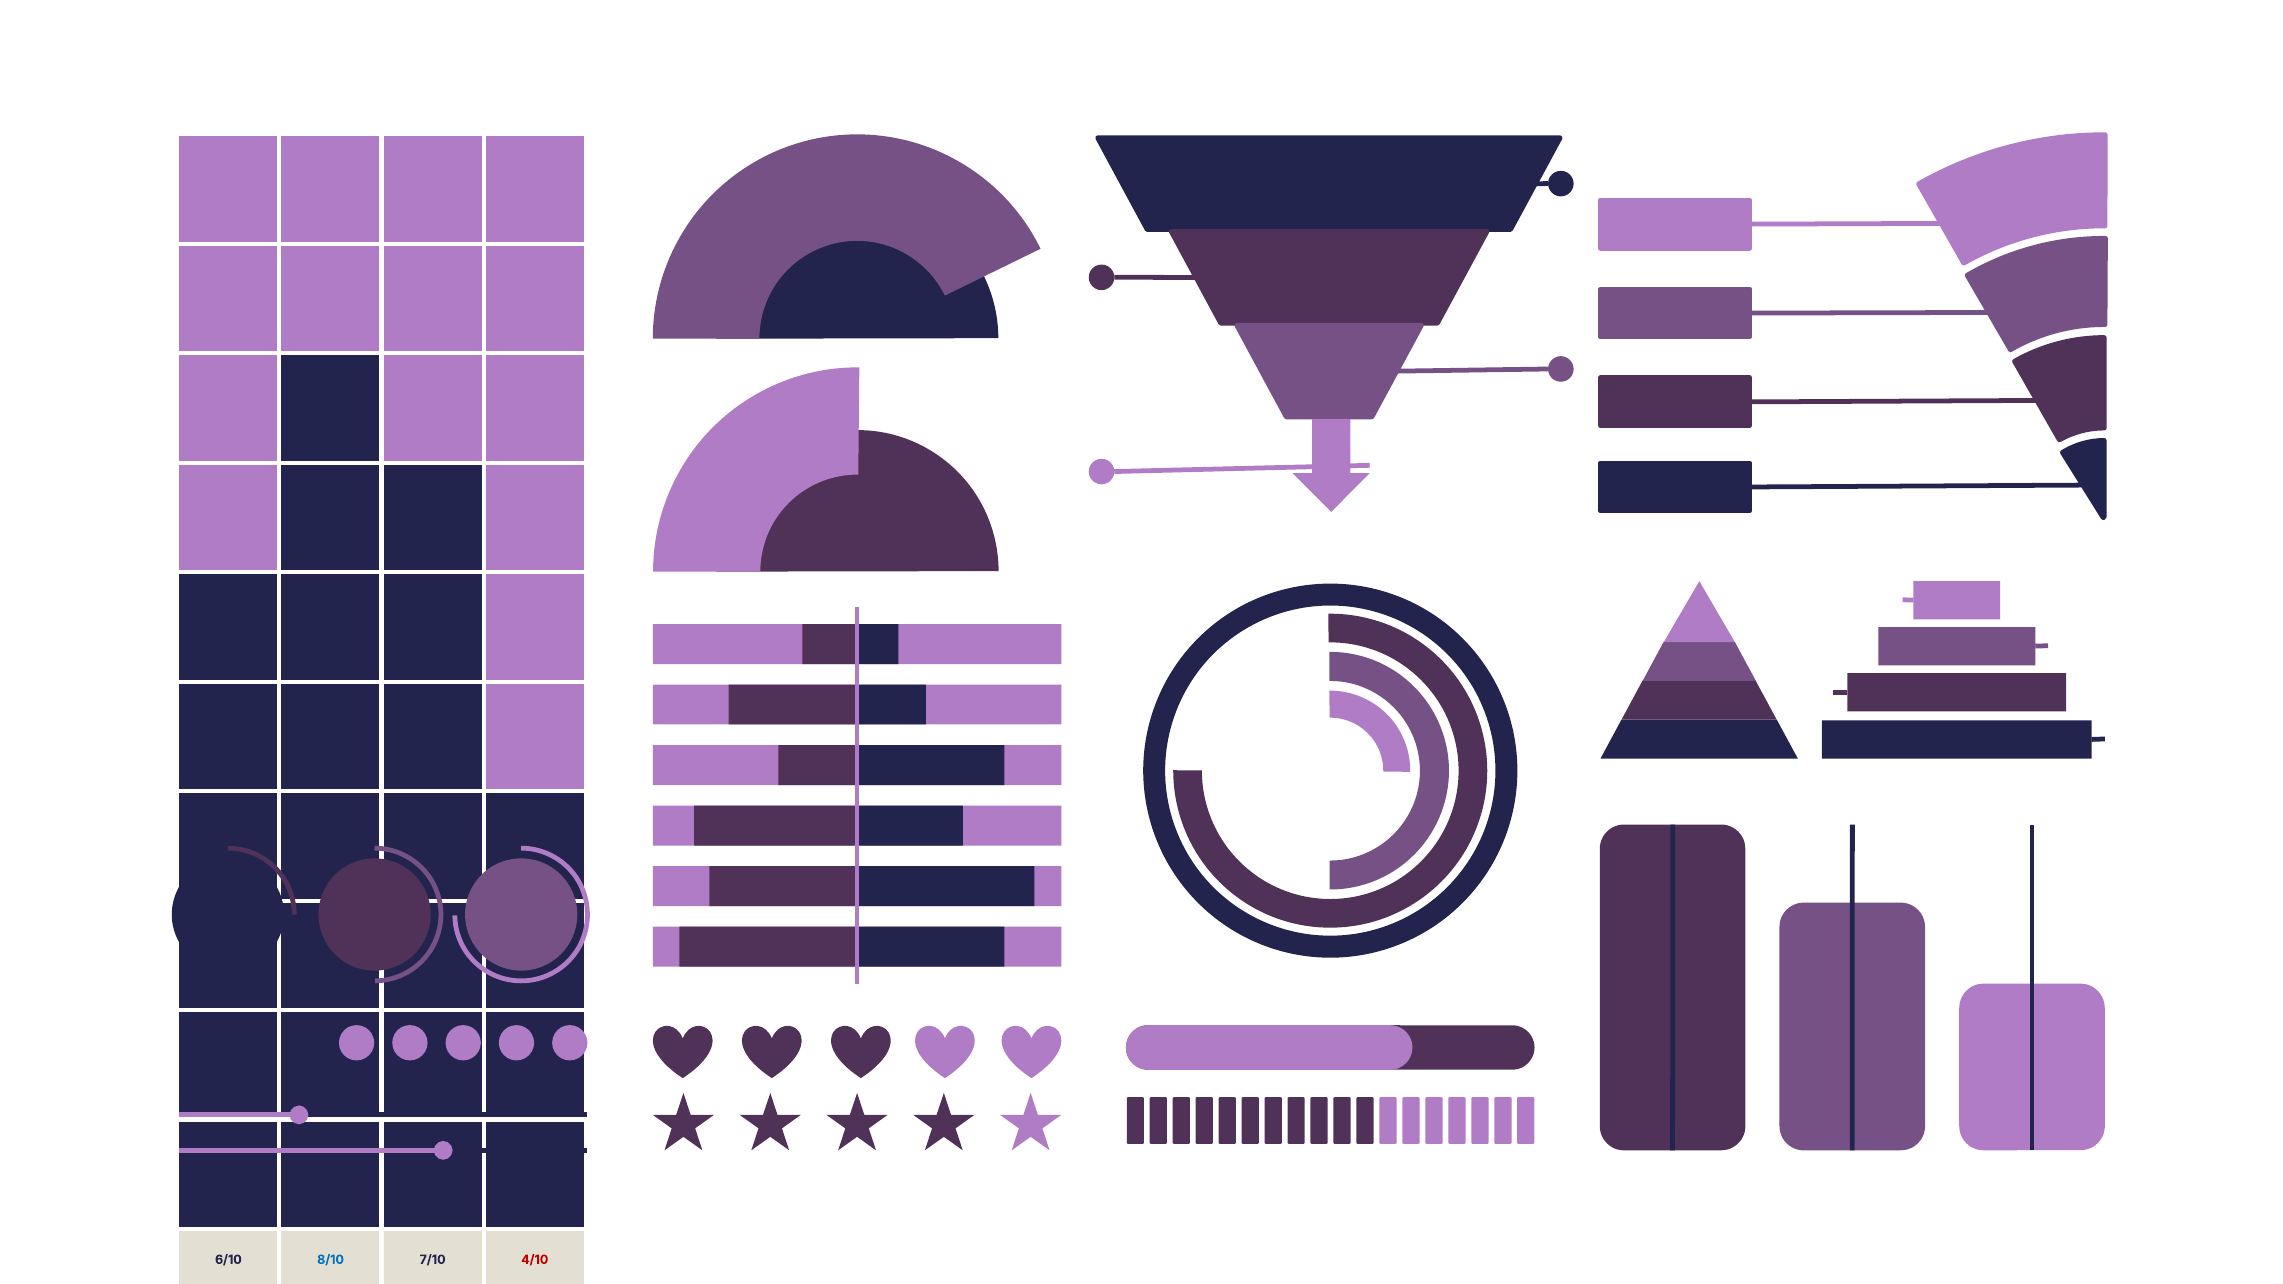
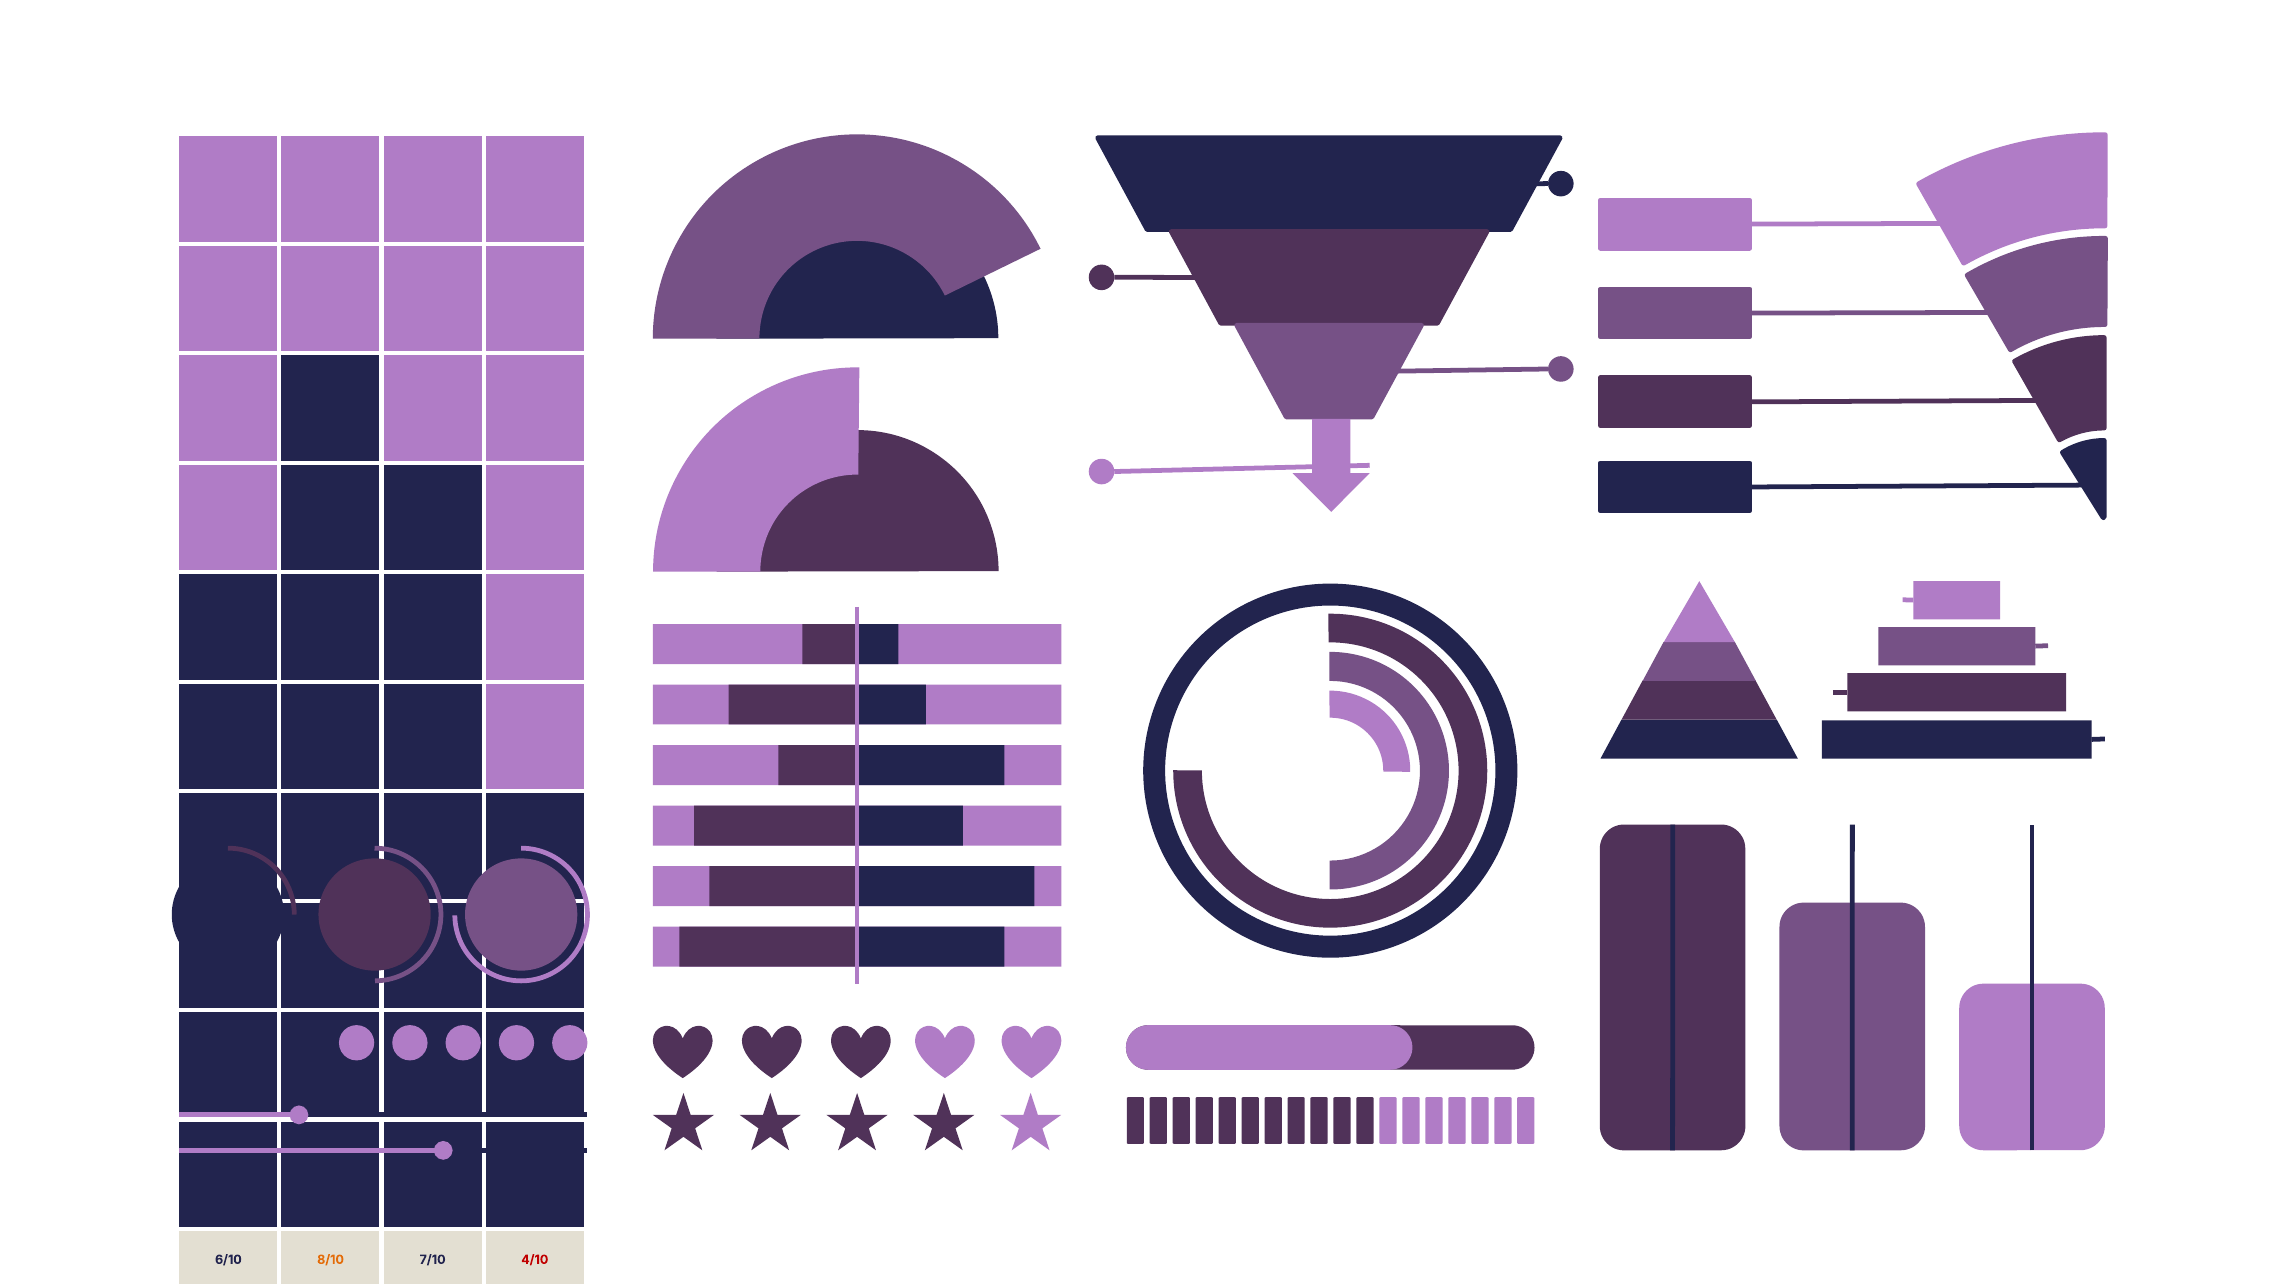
8/10 colour: blue -> orange (331, 1260)
